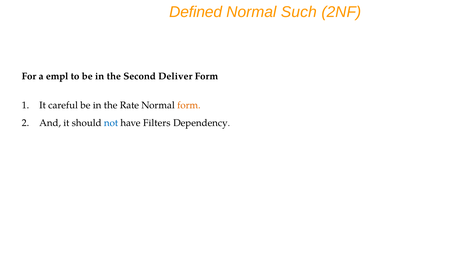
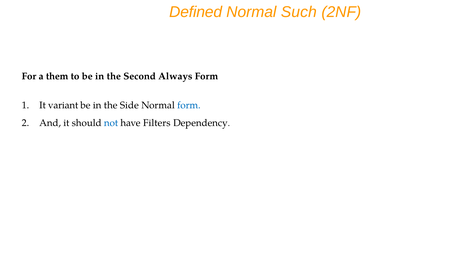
empl: empl -> them (57, 76)
Deliver: Deliver -> Always (175, 76)
careful: careful -> variant (63, 105)
Rate: Rate -> Side (129, 105)
form colour: orange -> blue (189, 105)
